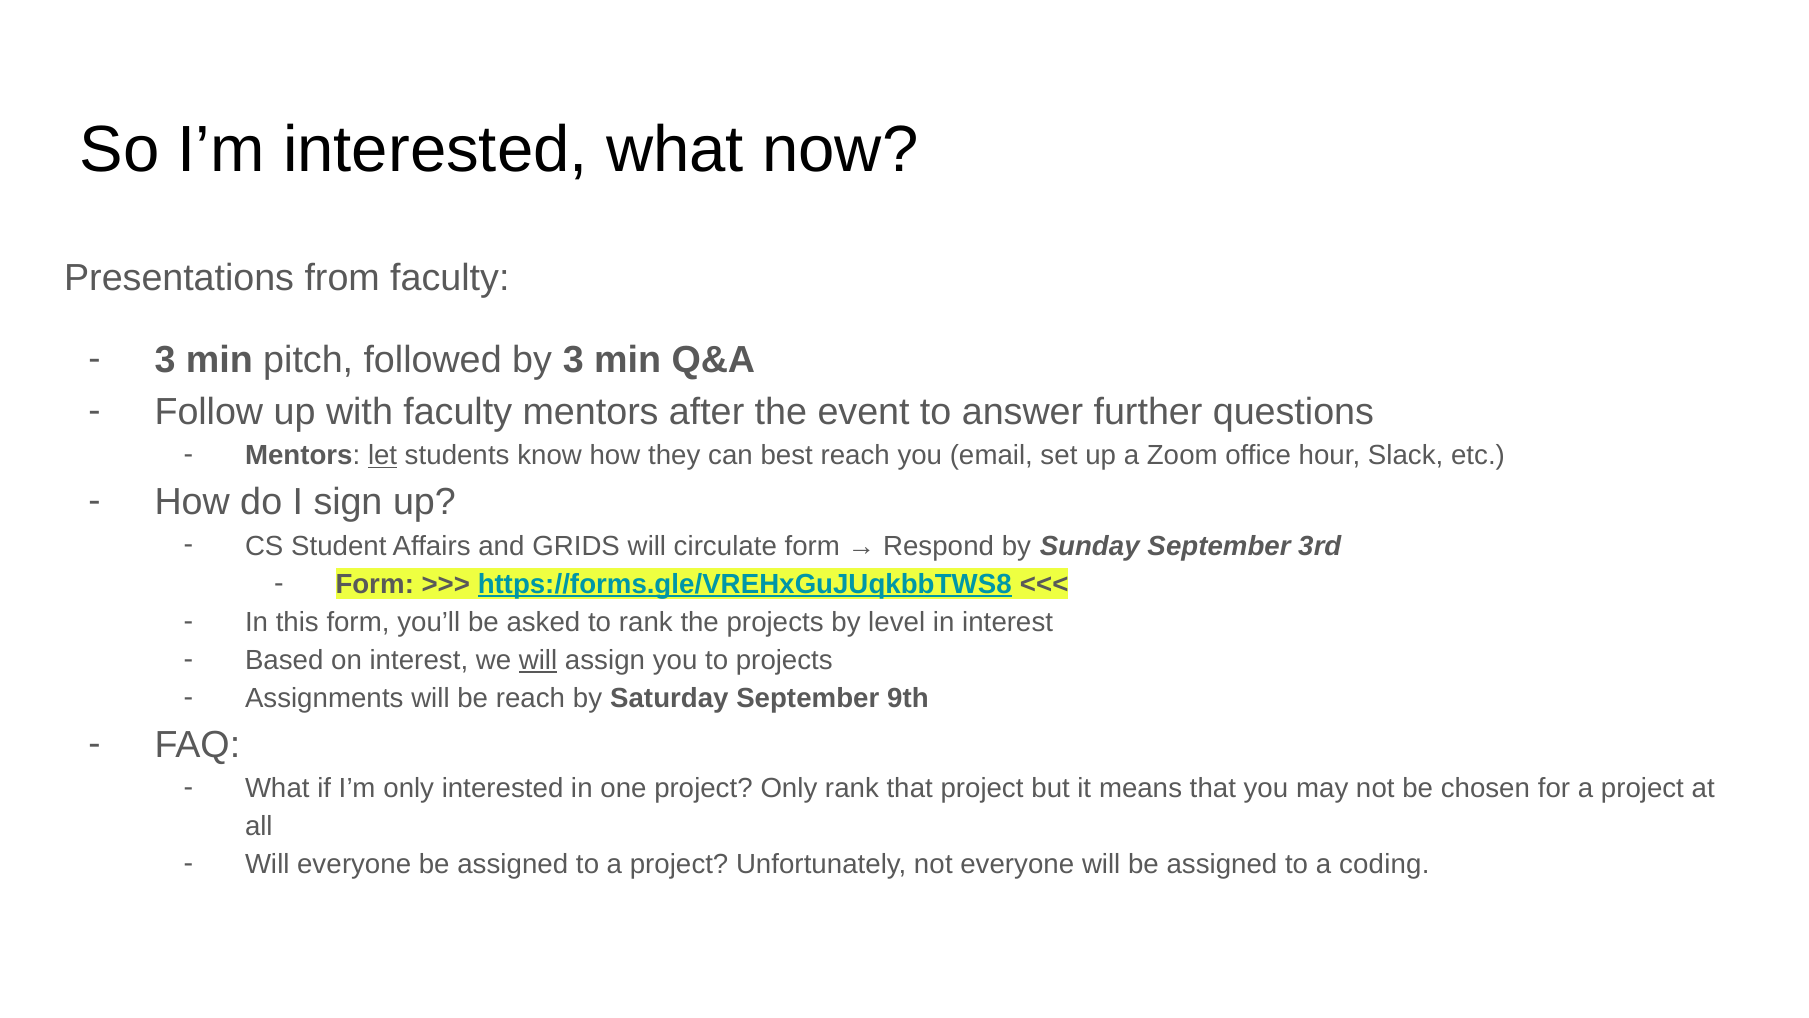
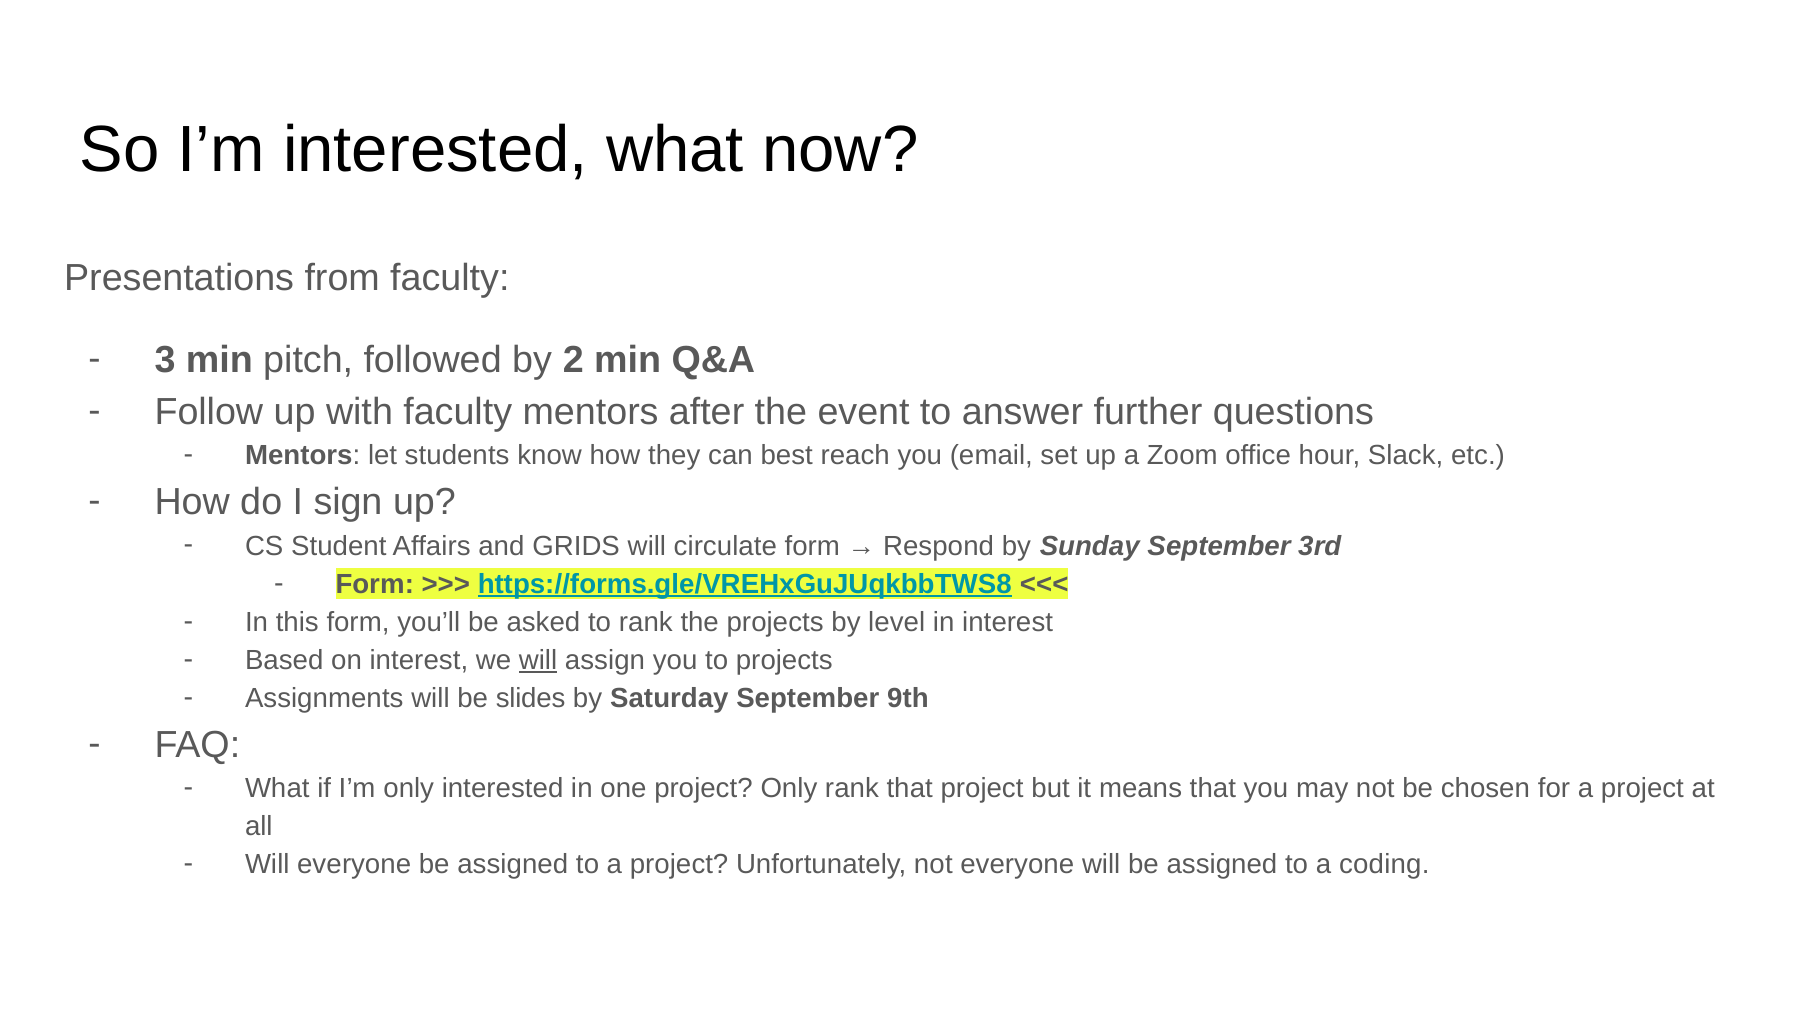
by 3: 3 -> 2 (573, 360)
let underline: present -> none (383, 456)
be reach: reach -> slides (531, 698)
